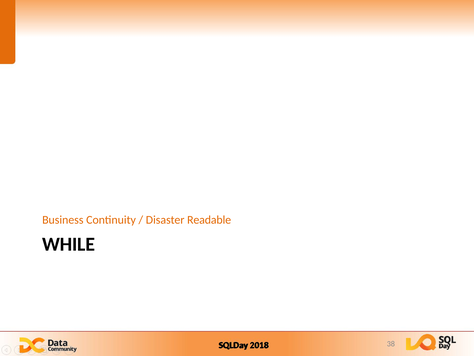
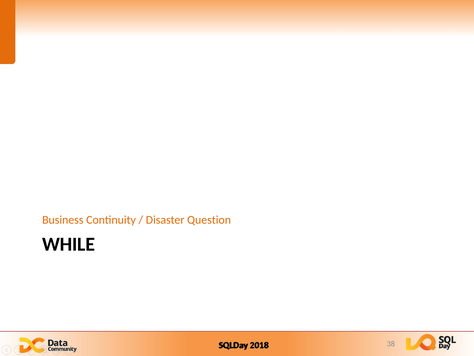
Readable: Readable -> Question (209, 220)
